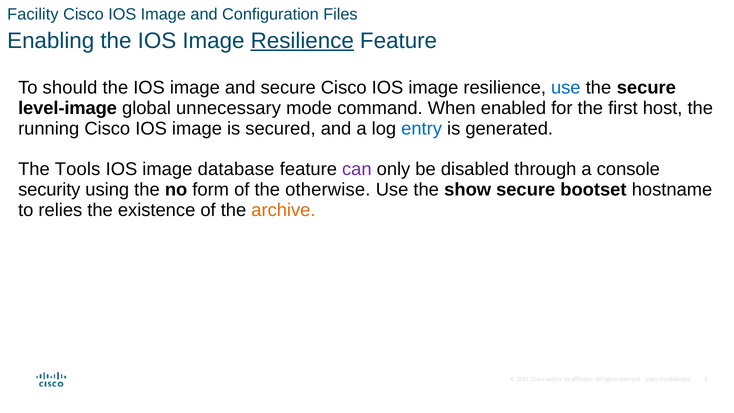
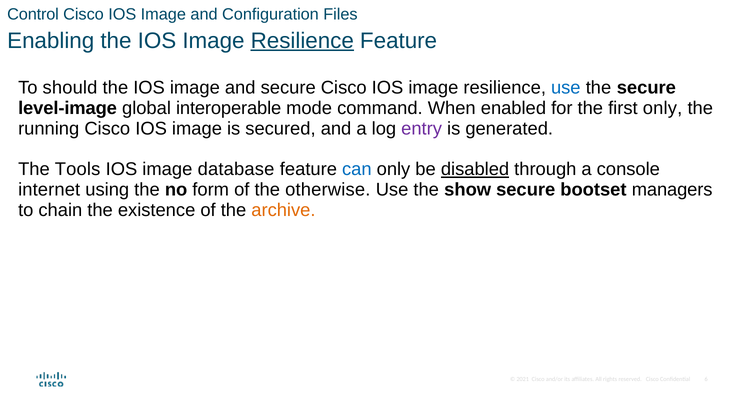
Facility: Facility -> Control (33, 15)
unnecessary: unnecessary -> interoperable (229, 108)
first host: host -> only (662, 108)
entry colour: blue -> purple (422, 128)
can colour: purple -> blue (357, 169)
disabled underline: none -> present (475, 169)
security: security -> internet (49, 190)
hostname: hostname -> managers (672, 190)
relies: relies -> chain (60, 210)
